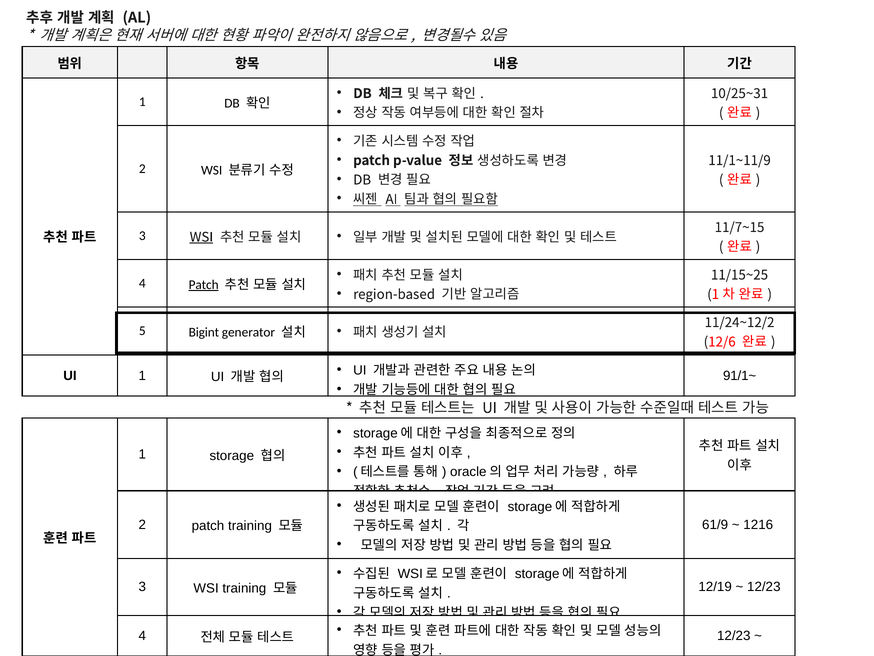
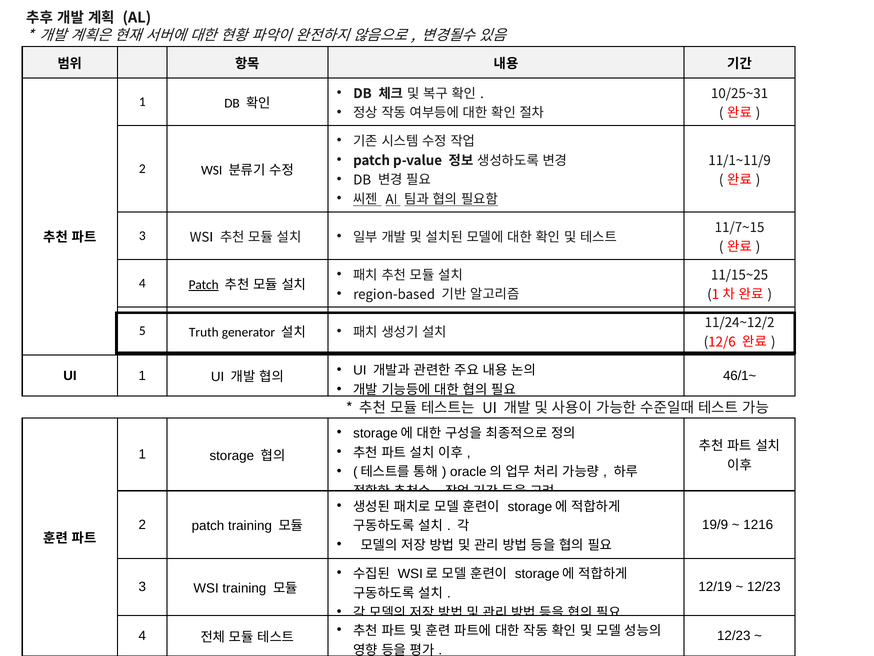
WSI underline: present -> none (201, 237)
Bigint: Bigint -> Truth (204, 332)
91/1~: 91/1~ -> 46/1~ (740, 375)
61/9: 61/9 -> 19/9 (715, 524)
